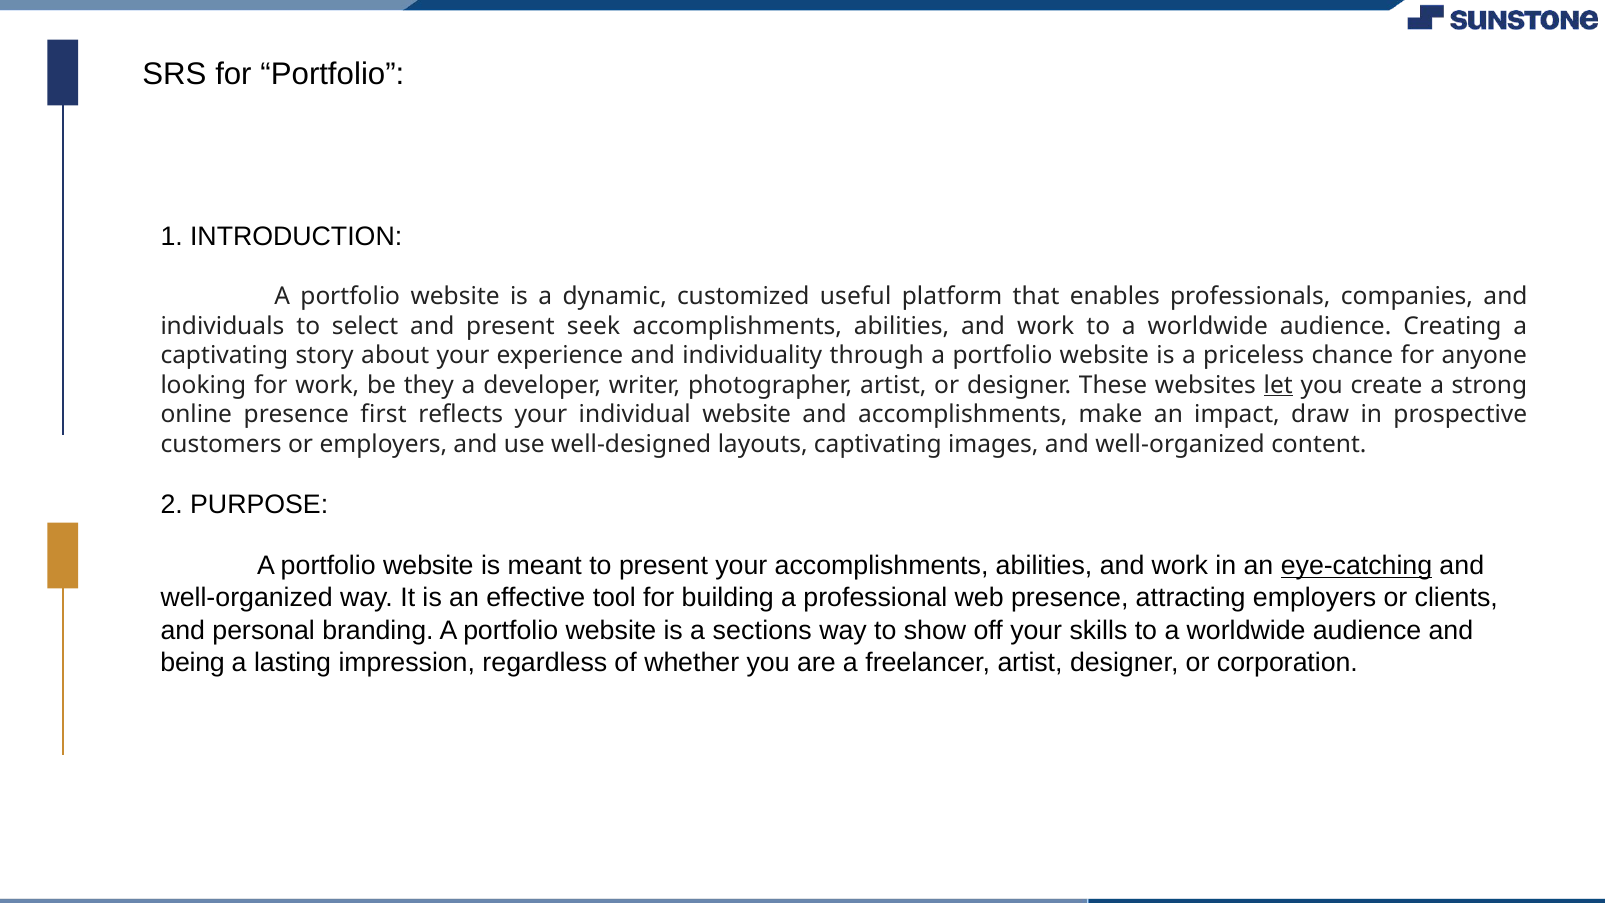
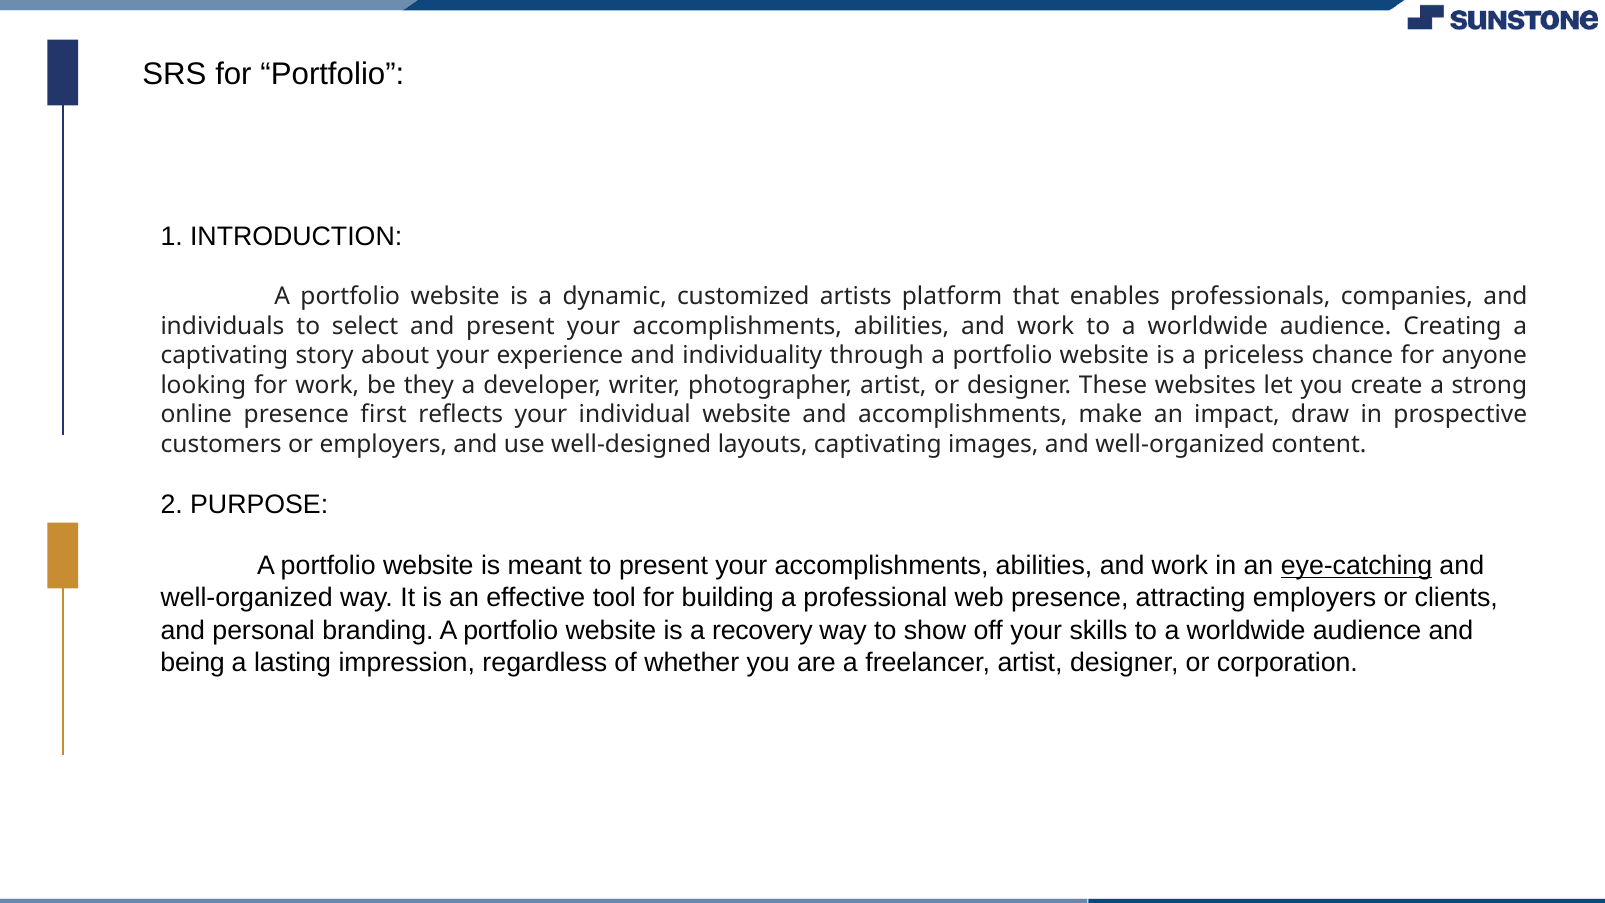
useful: useful -> artists (856, 297)
and present seek: seek -> your (594, 326)
let underline: present -> none (1278, 385)
sections: sections -> recovery (762, 630)
